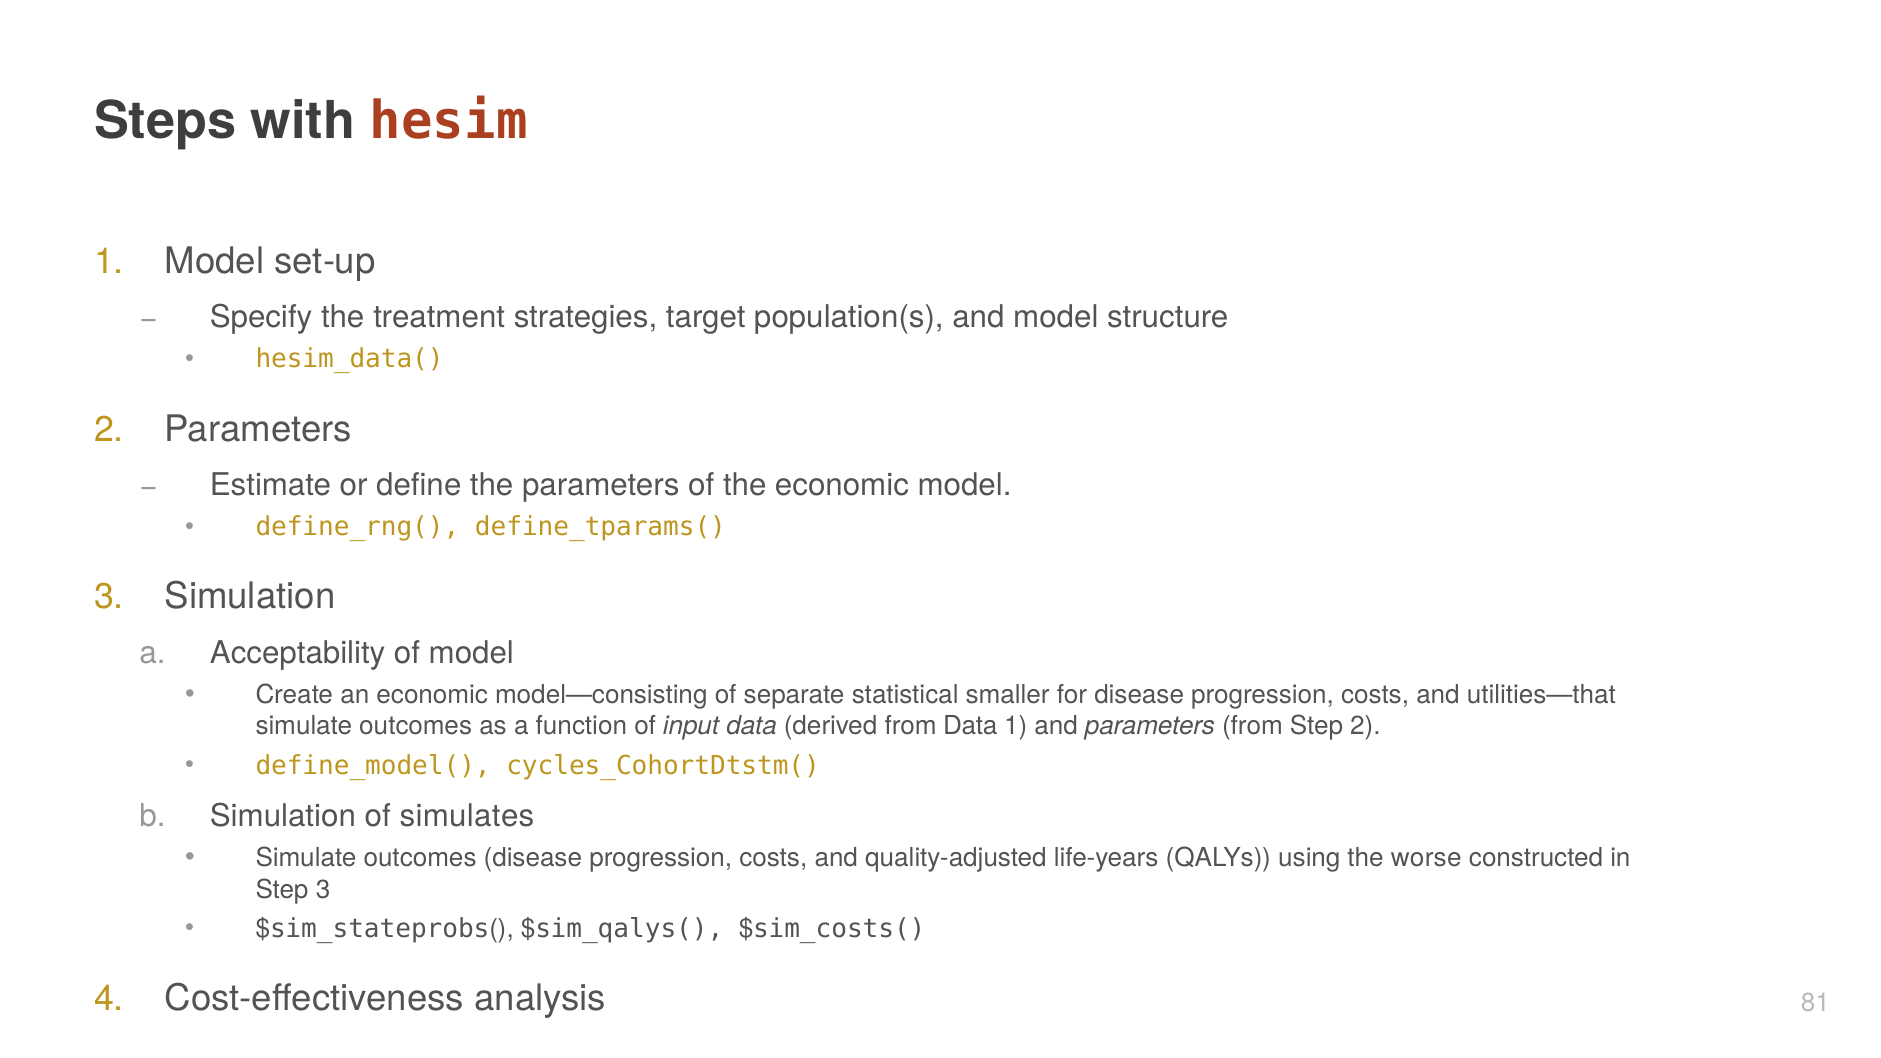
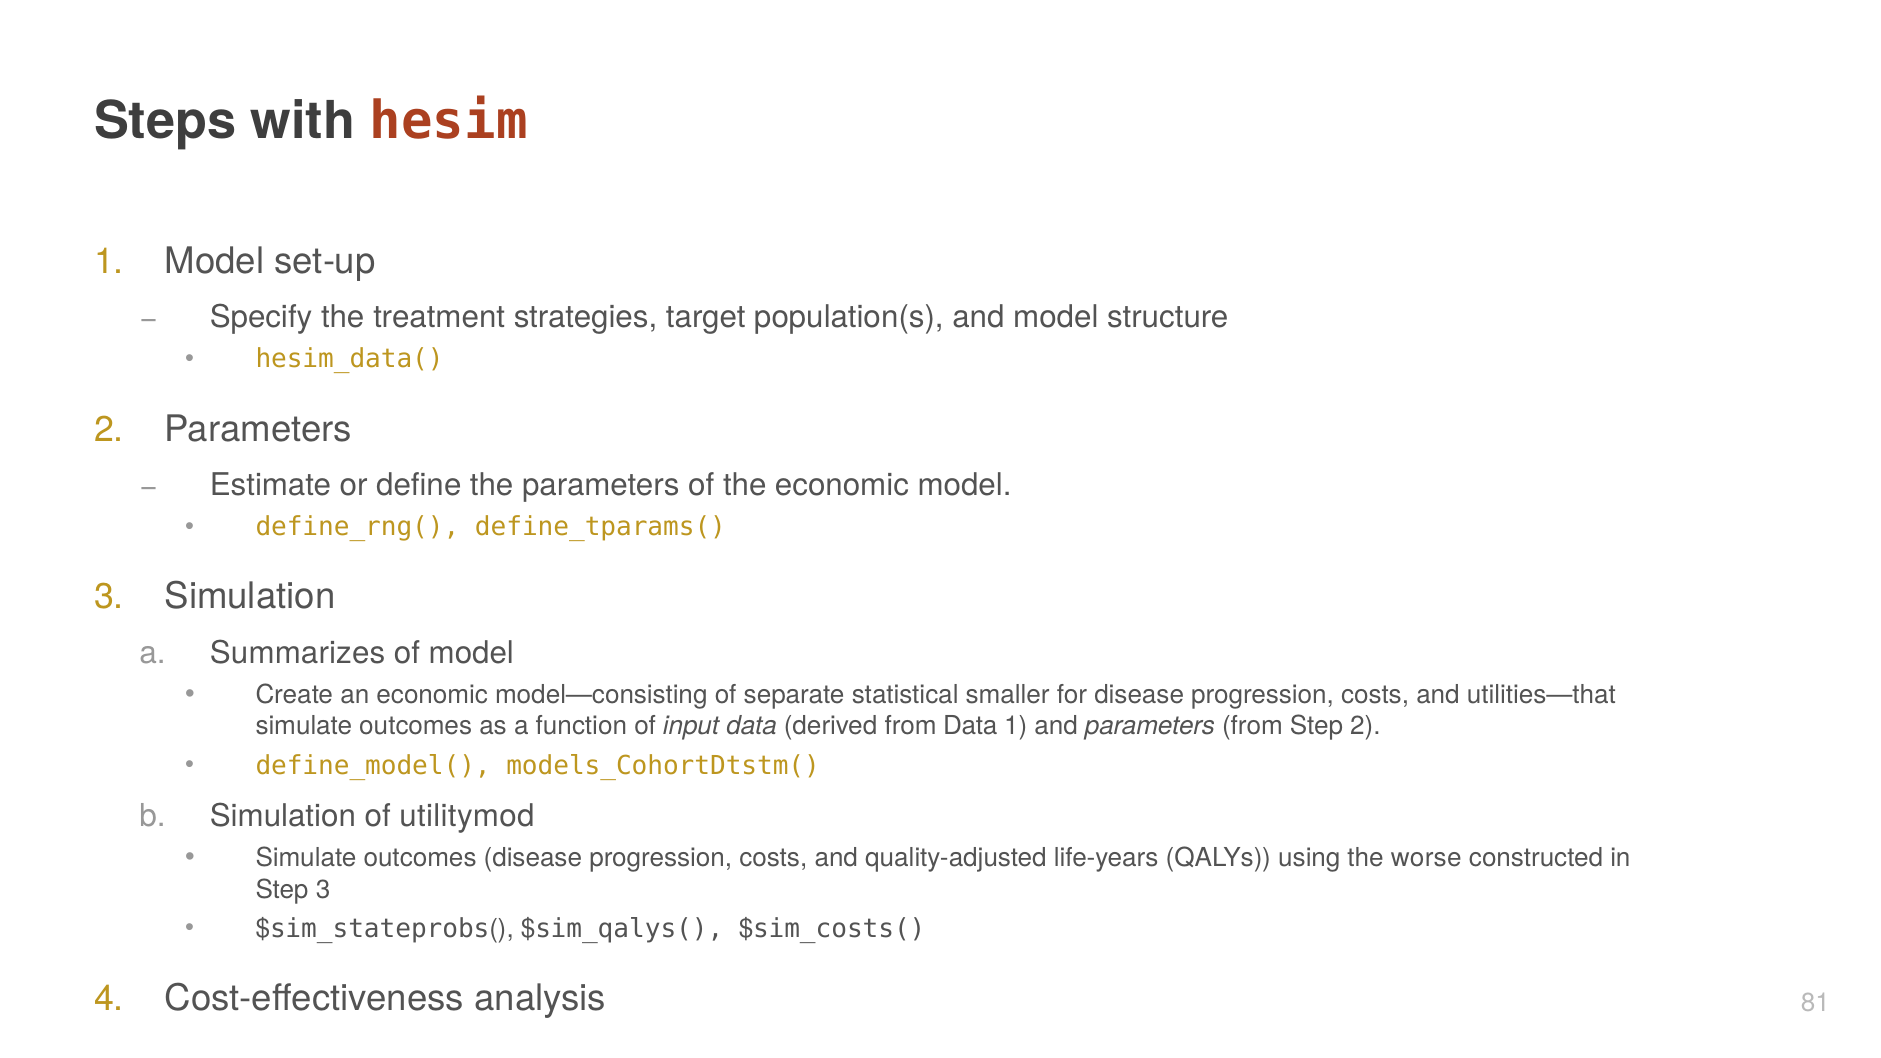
Acceptability: Acceptability -> Summarizes (298, 653)
cycles_CohortDtstm(: cycles_CohortDtstm( -> models_CohortDtstm( (663, 766)
simulates: simulates -> utilitymod (467, 816)
